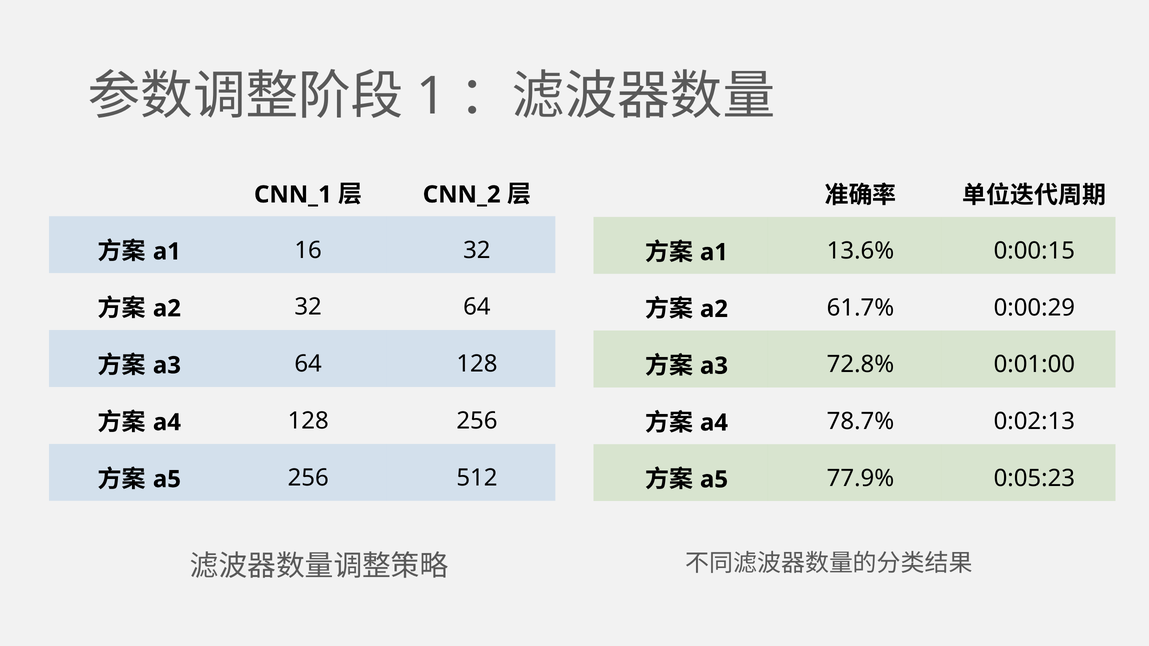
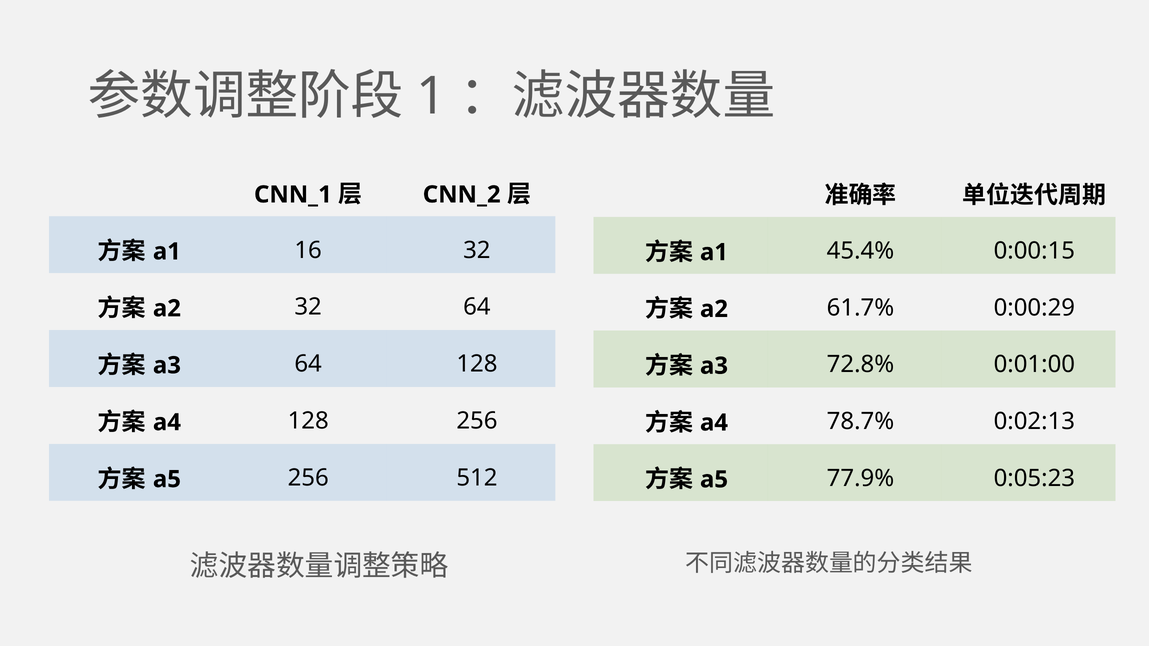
13.6%: 13.6% -> 45.4% (860, 251)
